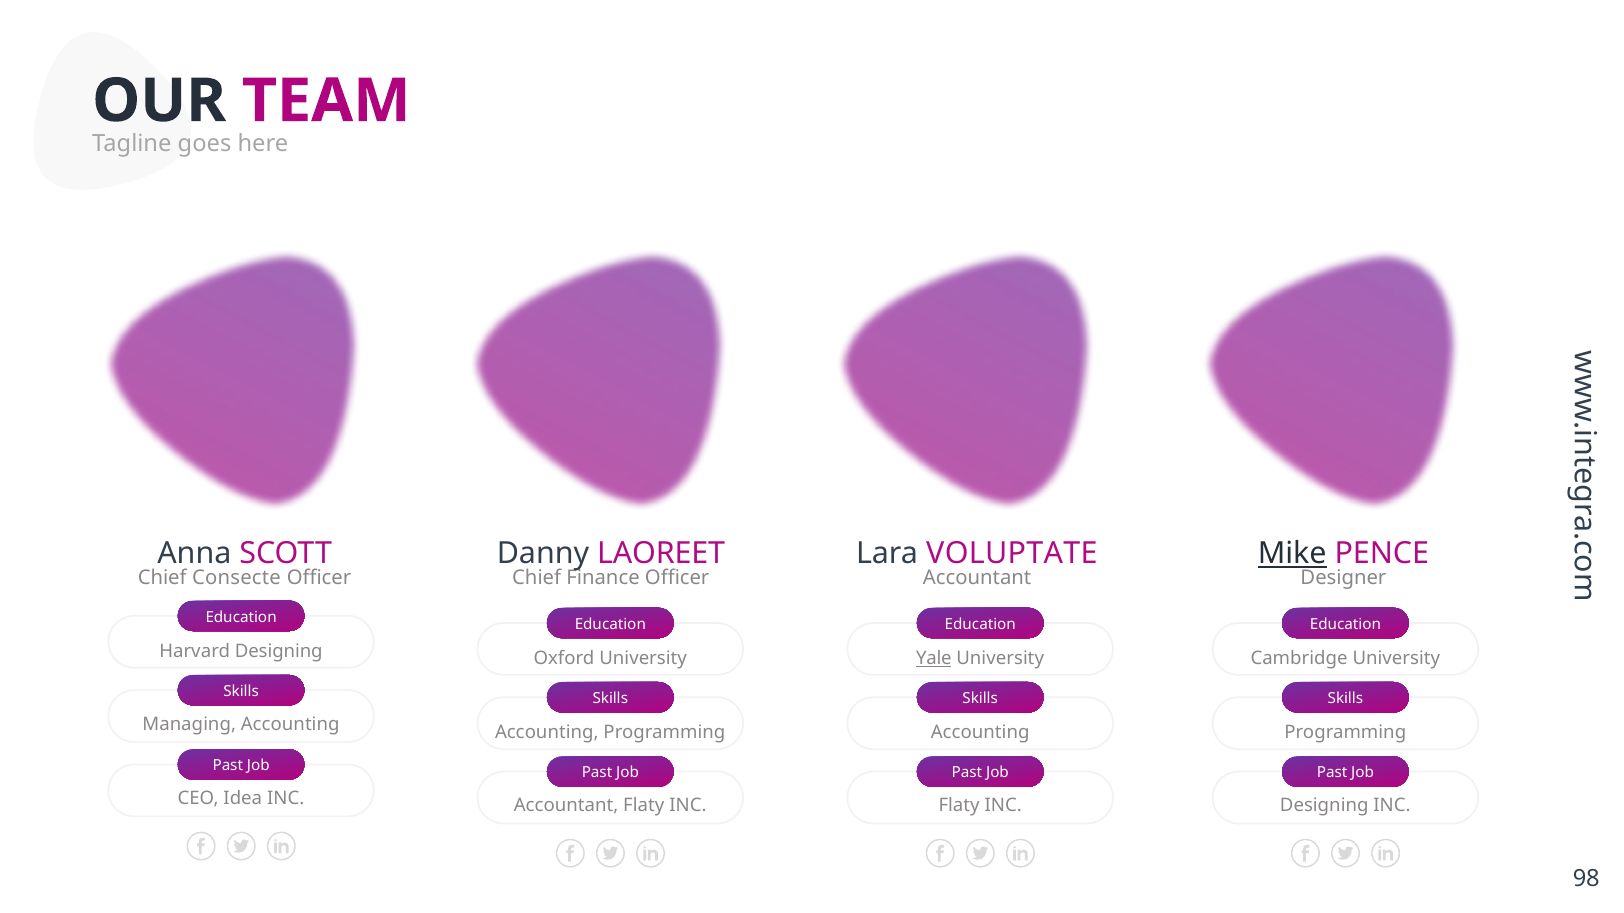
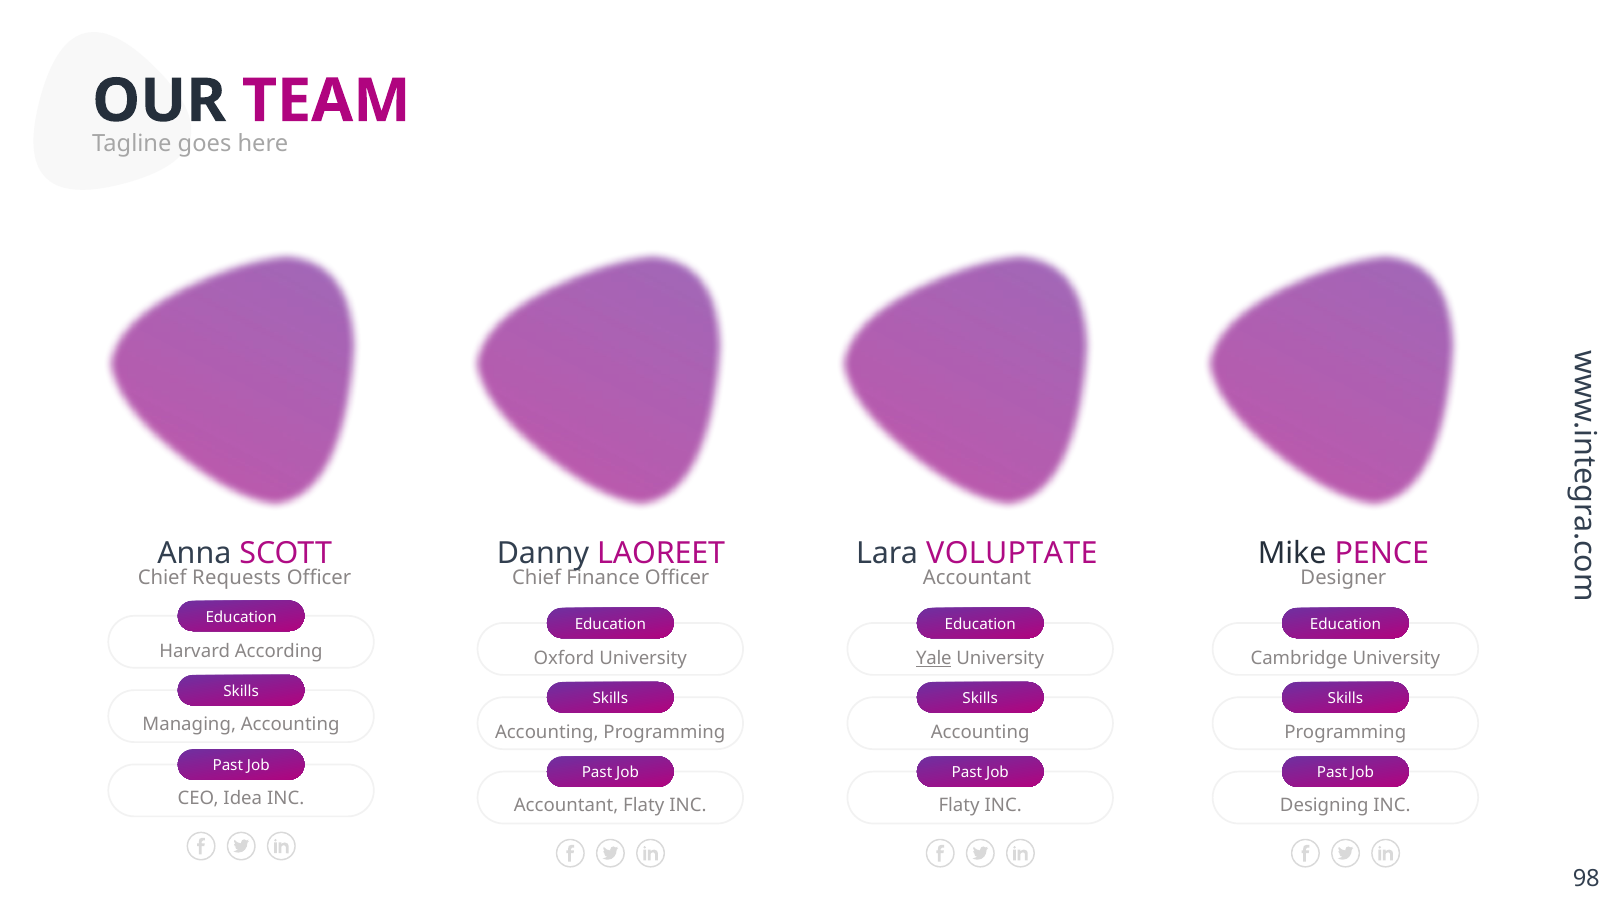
Mike underline: present -> none (1292, 554)
Consecte: Consecte -> Requests (237, 579)
Harvard Designing: Designing -> According (279, 651)
